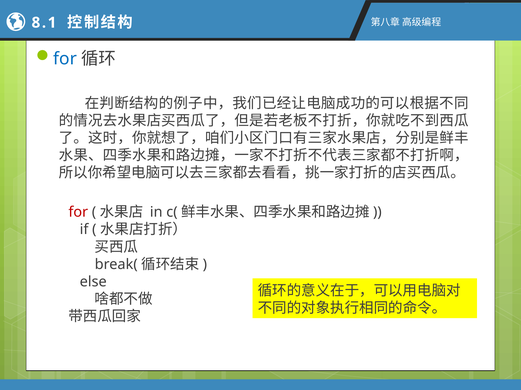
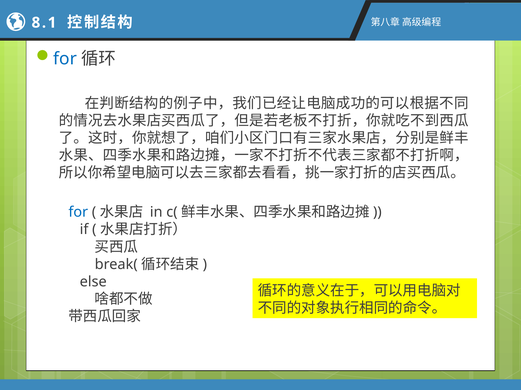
for colour: red -> blue (78, 213)
